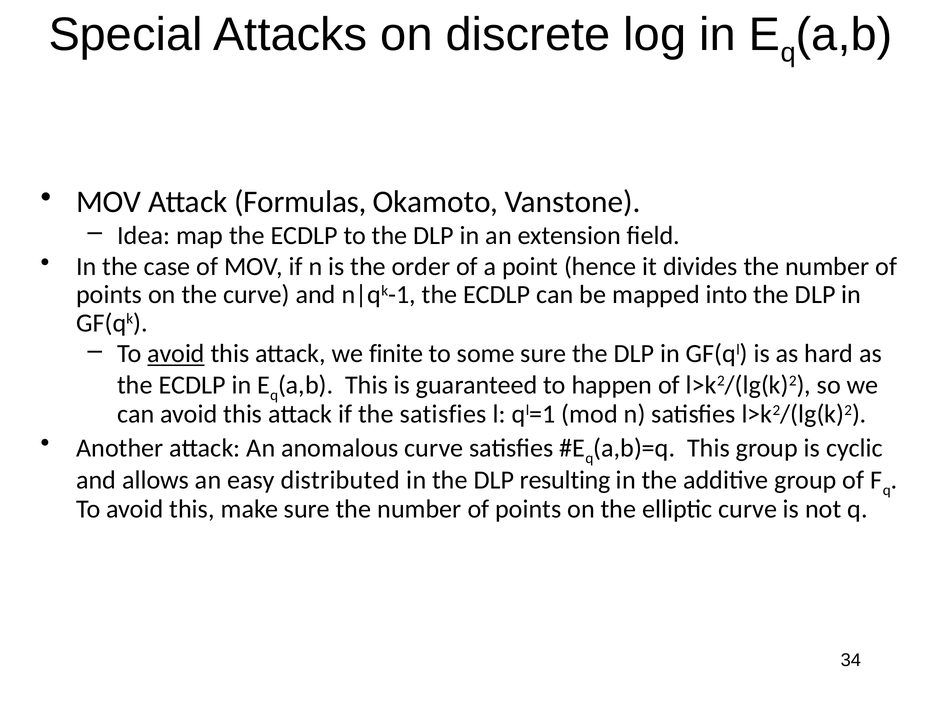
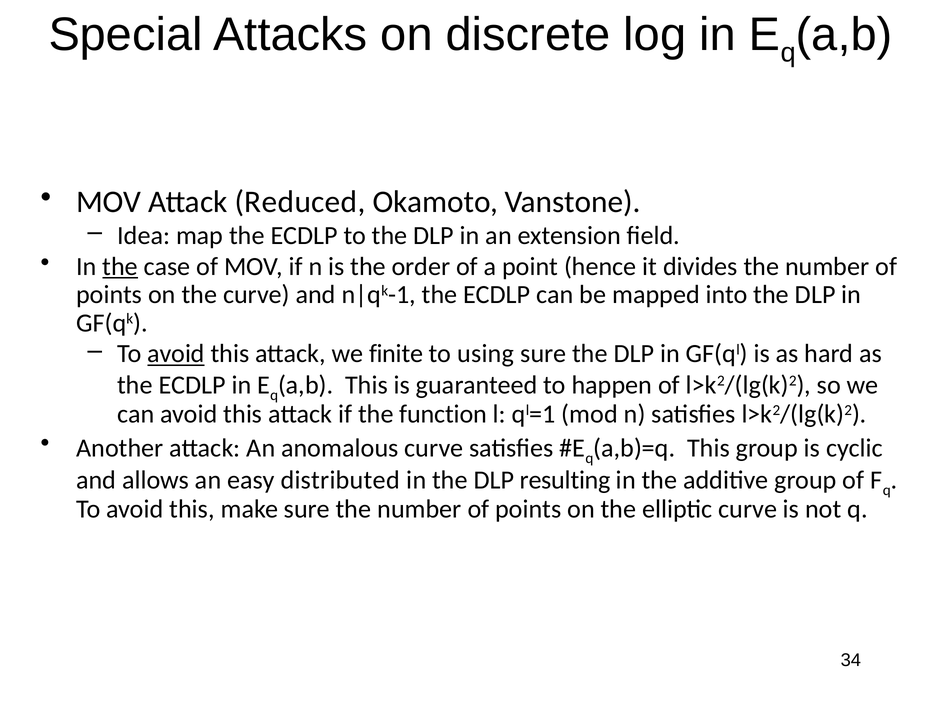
Formulas: Formulas -> Reduced (300, 202)
the underline: none -> present (120, 266)
some: some -> using (486, 354)
the satisfies: satisfies -> function (443, 414)
